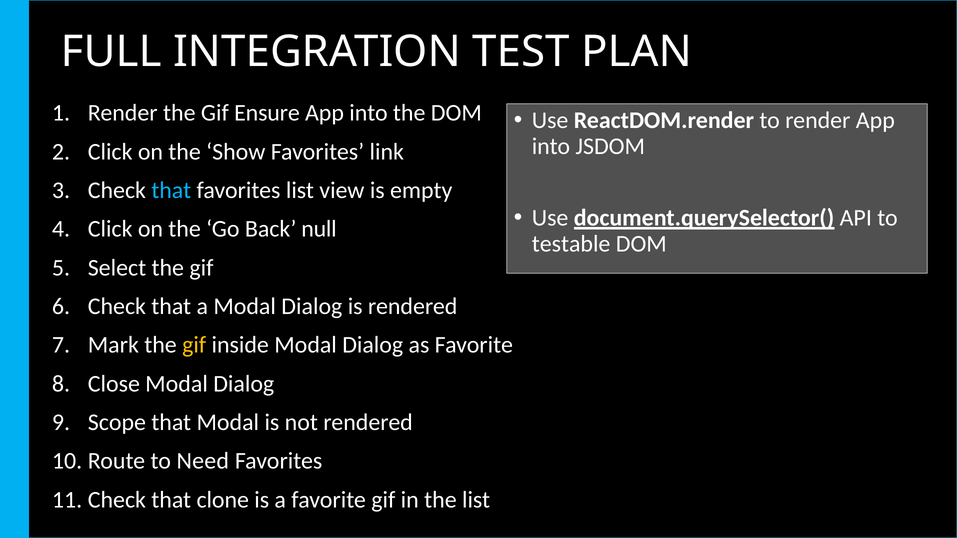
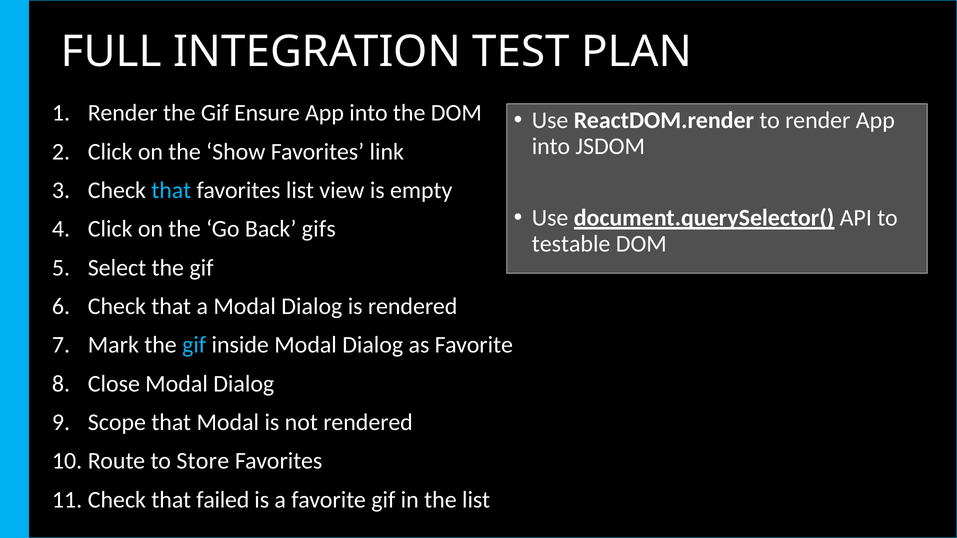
null: null -> gifs (319, 229)
gif colour: yellow -> light blue (194, 345)
Need: Need -> Store (203, 461)
clone: clone -> failed (223, 500)
